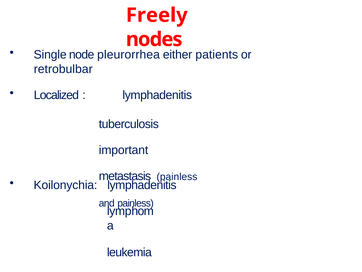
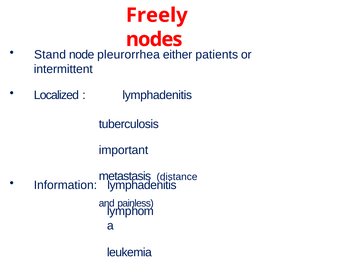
Single: Single -> Stand (50, 54)
retrobulbar: retrobulbar -> intermittent (63, 69)
metastasis painless: painless -> distance (177, 177)
Koilonychia: Koilonychia -> Information (65, 185)
